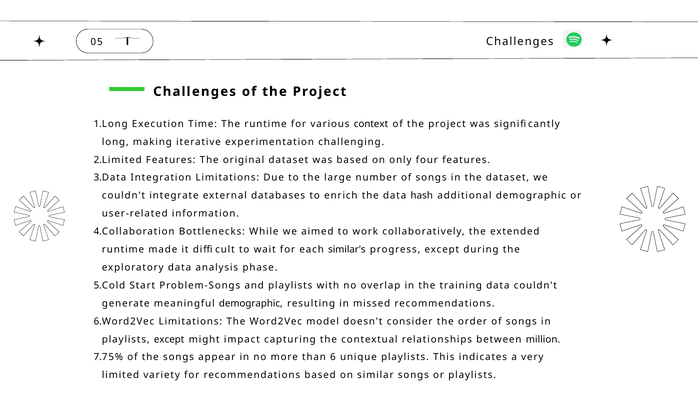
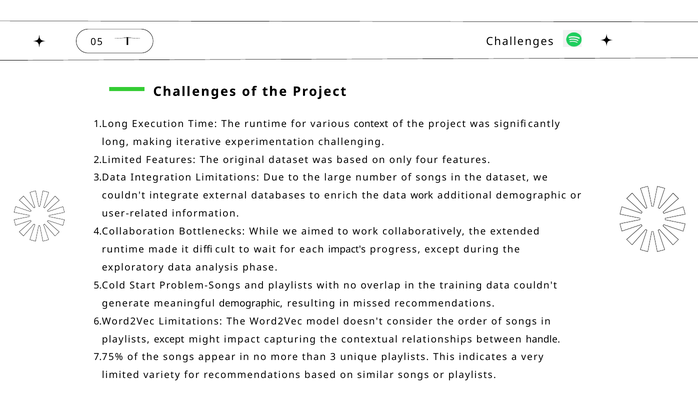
data hash: hash -> work (422, 196)
similar's: similar's -> impact's (347, 249)
million: million -> handle (543, 339)
6: 6 -> 3 (333, 357)
